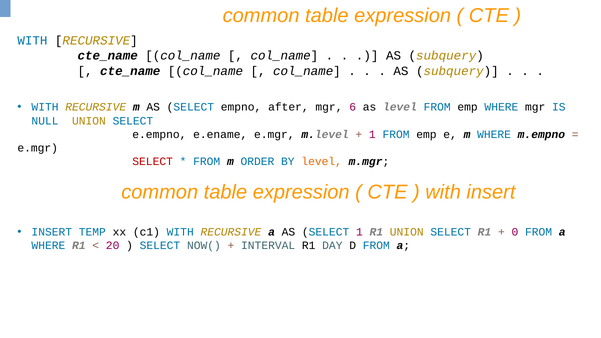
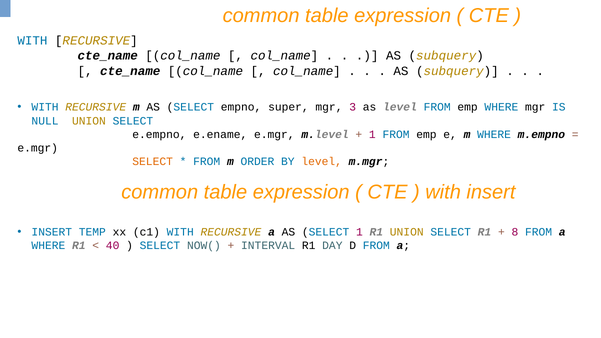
after: after -> super (288, 107)
6: 6 -> 3 (353, 107)
SELECT colour: red -> orange (153, 161)
0: 0 -> 8 (515, 232)
20: 20 -> 40 (113, 246)
